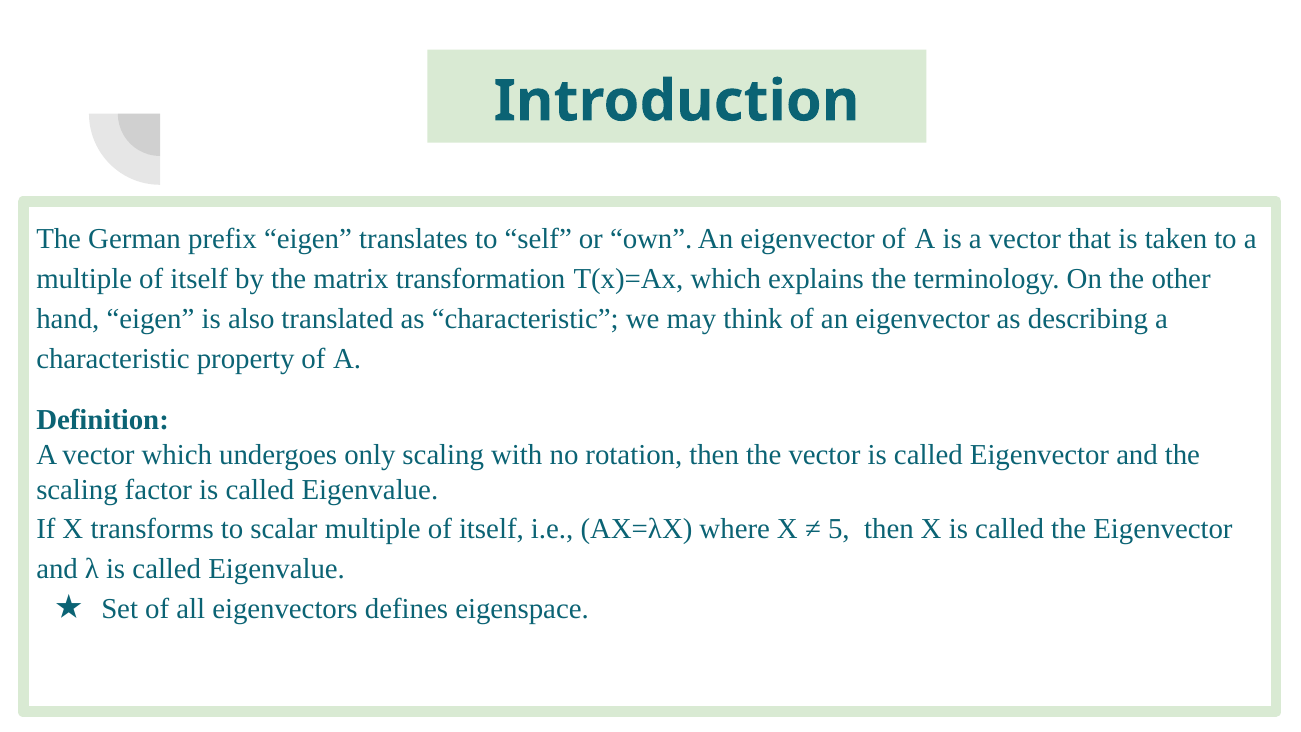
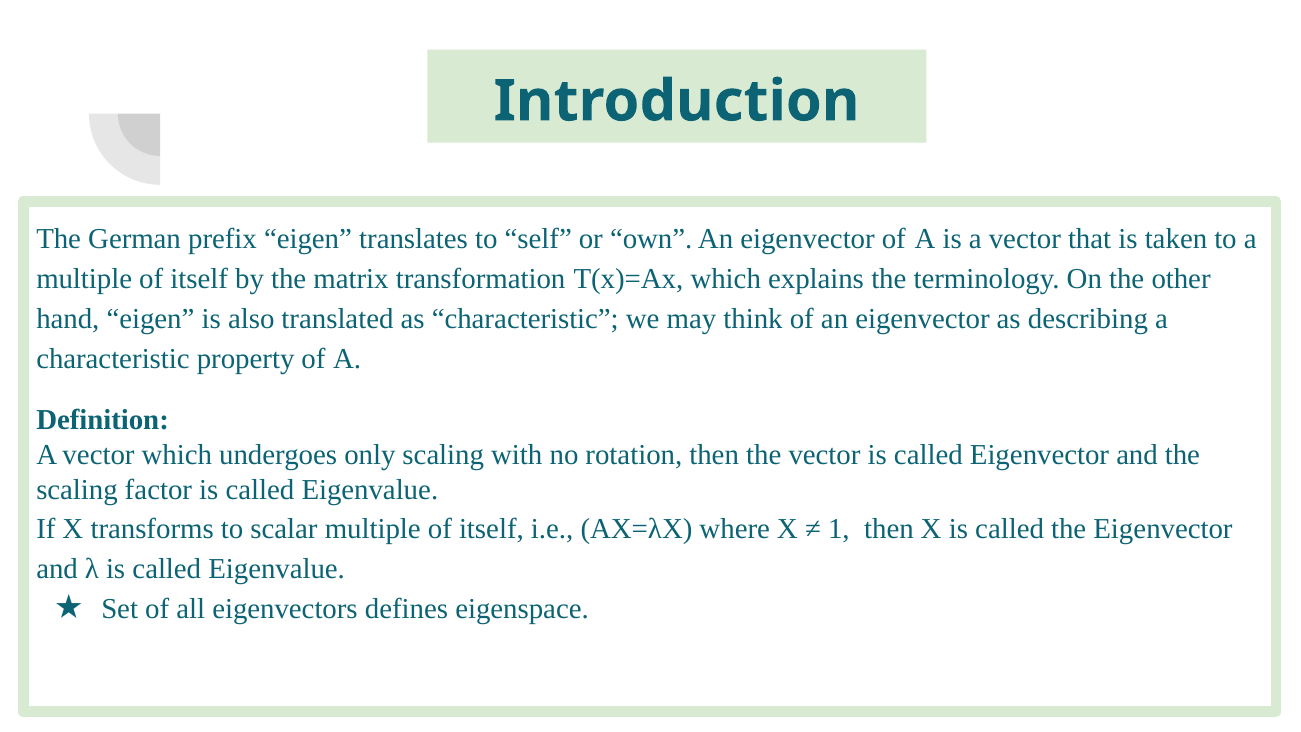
5: 5 -> 1 (839, 529)
